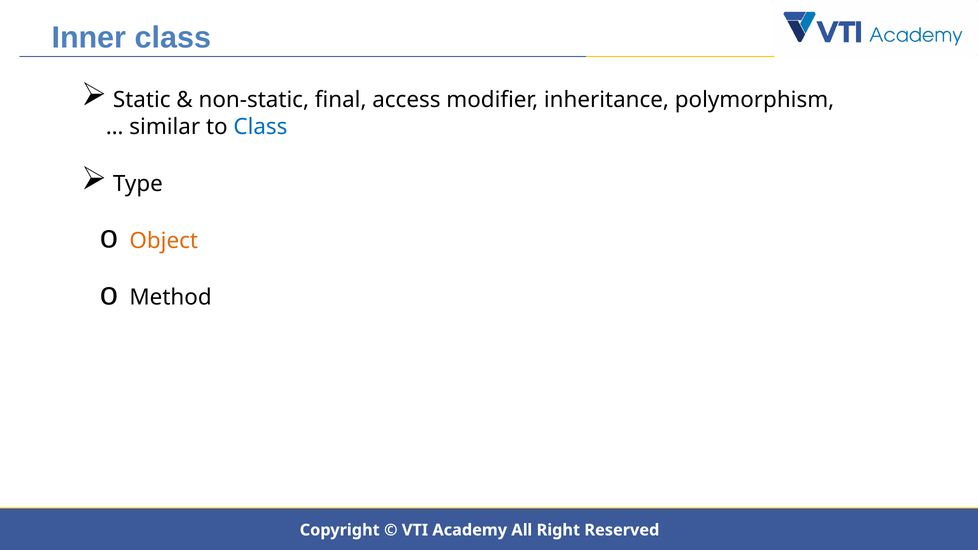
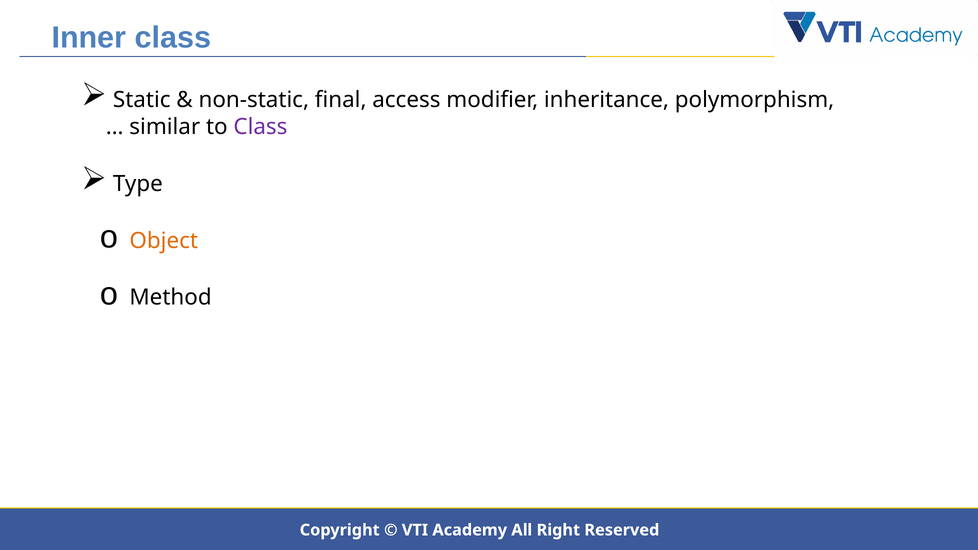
Class colour: blue -> purple (260, 127)
